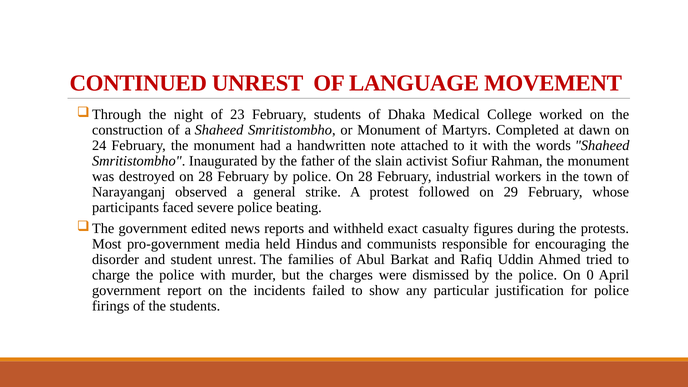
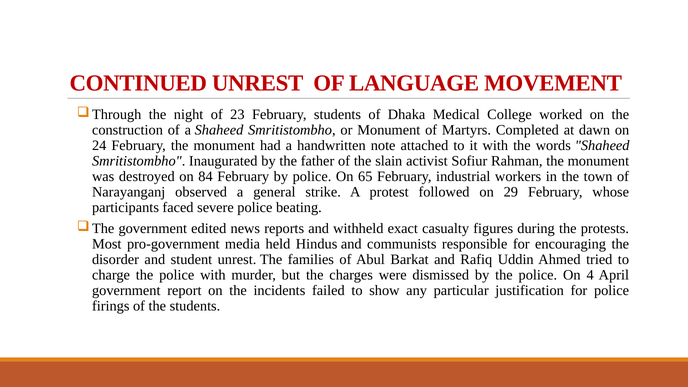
destroyed on 28: 28 -> 84 (206, 176)
police On 28: 28 -> 65 (365, 176)
0: 0 -> 4 (590, 275)
